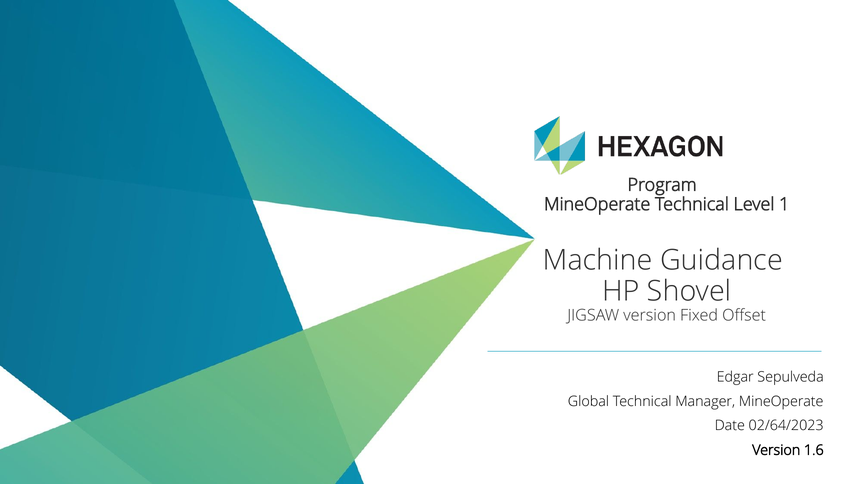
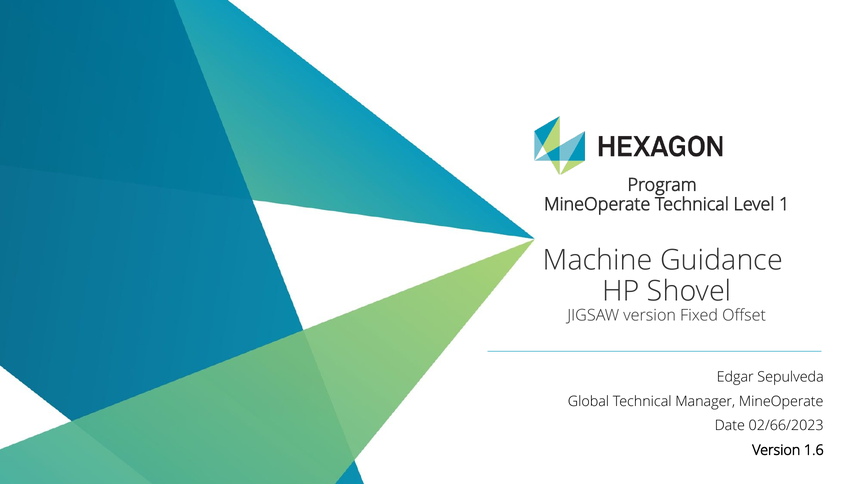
02/64/2023: 02/64/2023 -> 02/66/2023 (786, 426)
